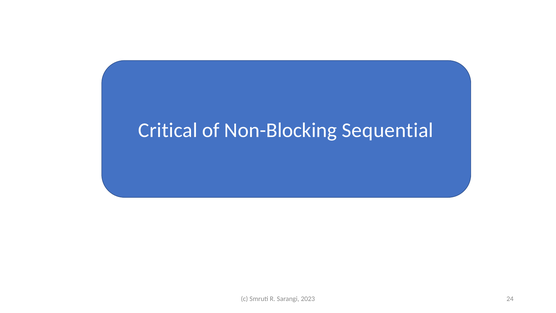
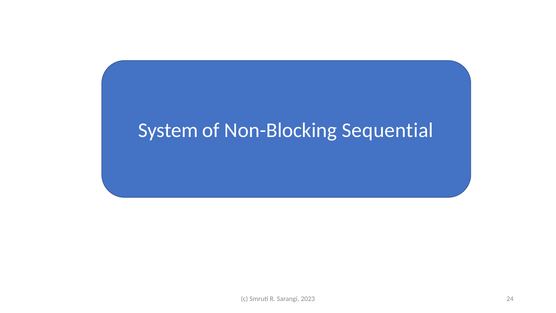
Critical: Critical -> System (168, 130)
